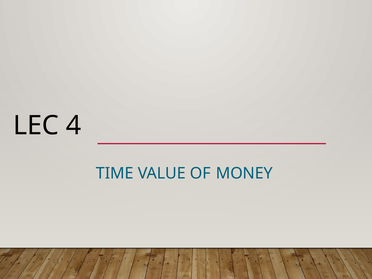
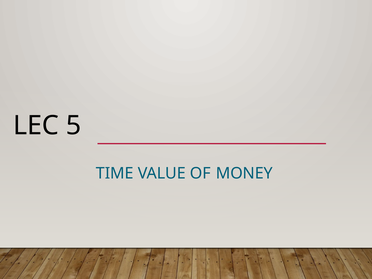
4: 4 -> 5 (74, 126)
